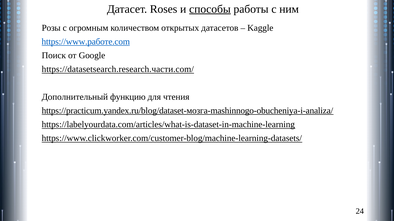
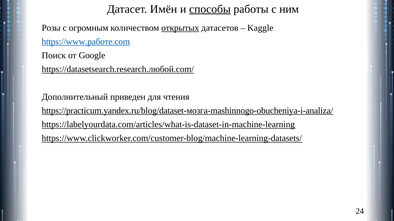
Roses: Roses -> Имён (164, 9)
открытых underline: none -> present (180, 28)
https://datasetsearch.research.части.com/: https://datasetsearch.research.части.com/ -> https://datasetsearch.research.любой.com/ (118, 69)
функцию: функцию -> приведен (128, 97)
